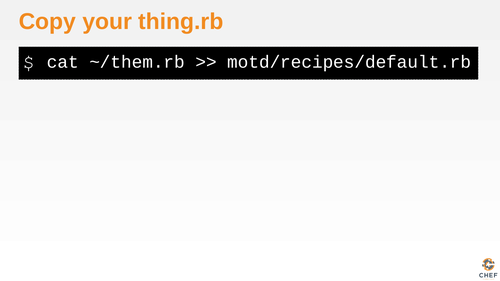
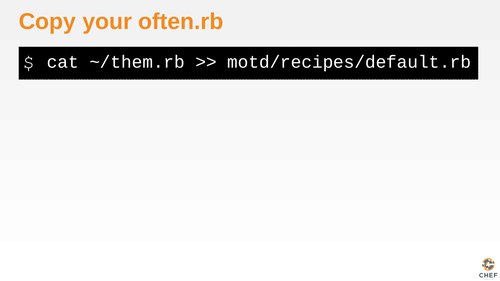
thing.rb: thing.rb -> often.rb (181, 22)
